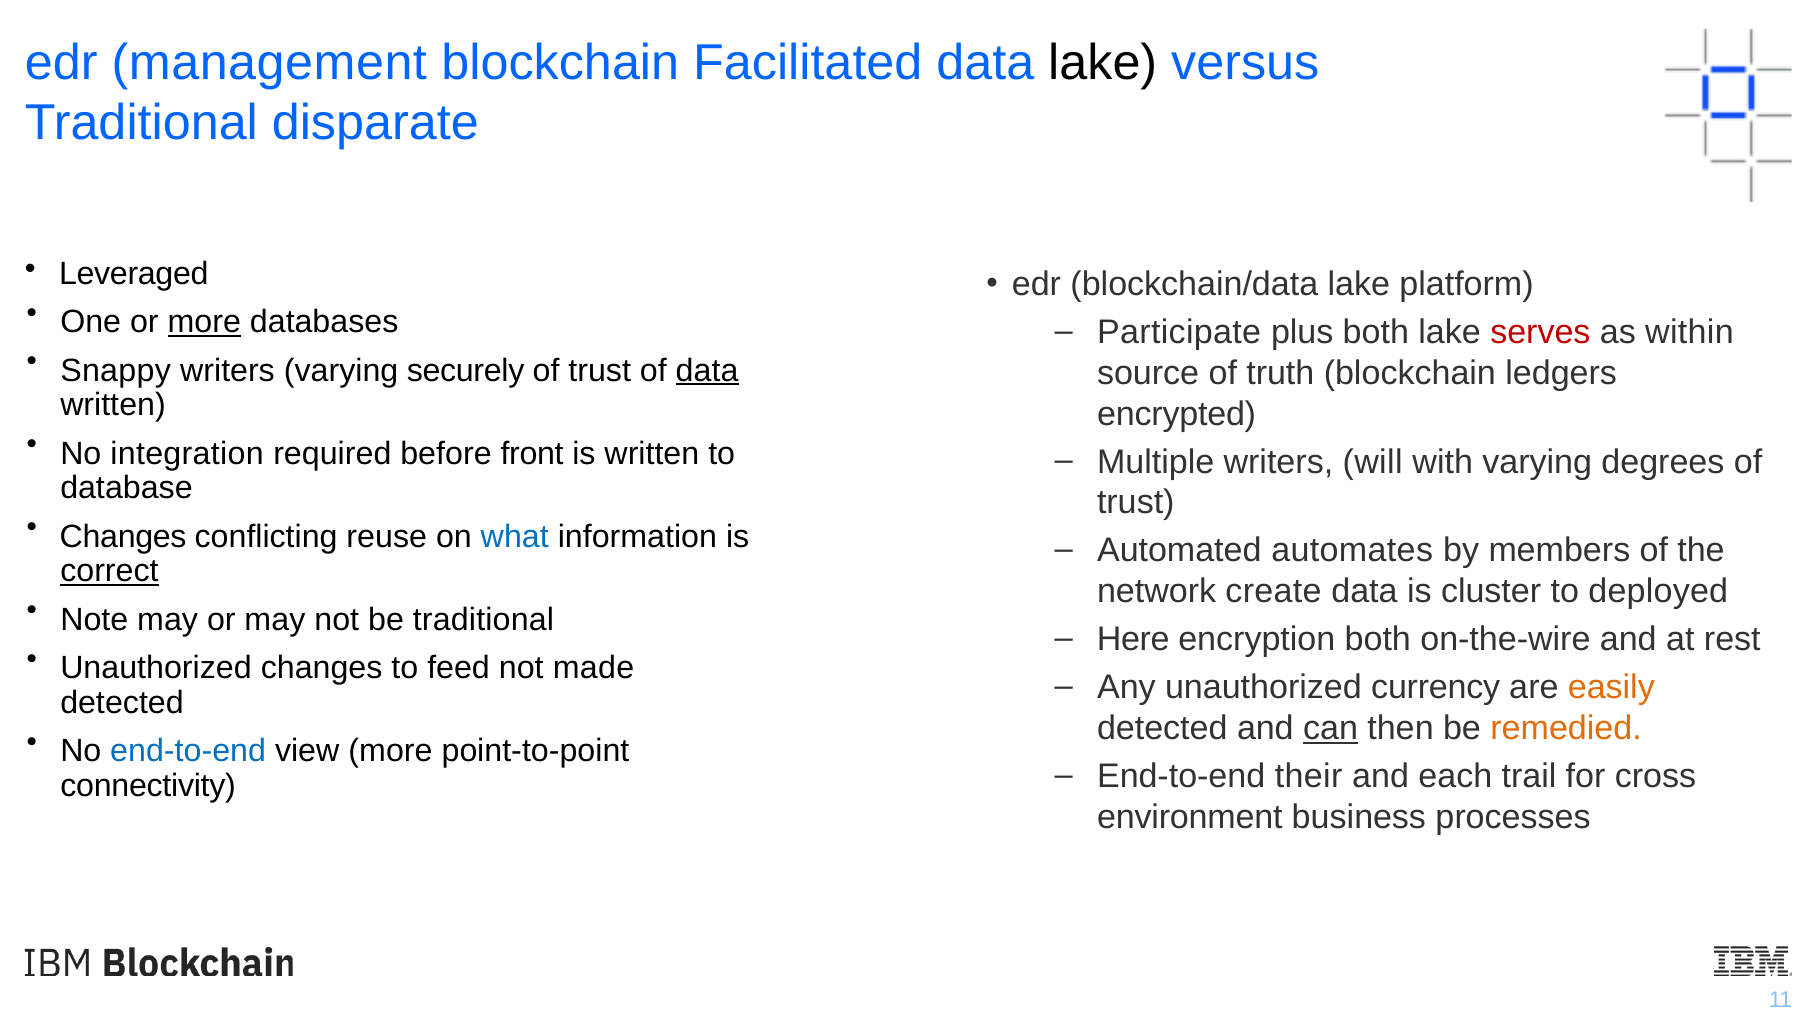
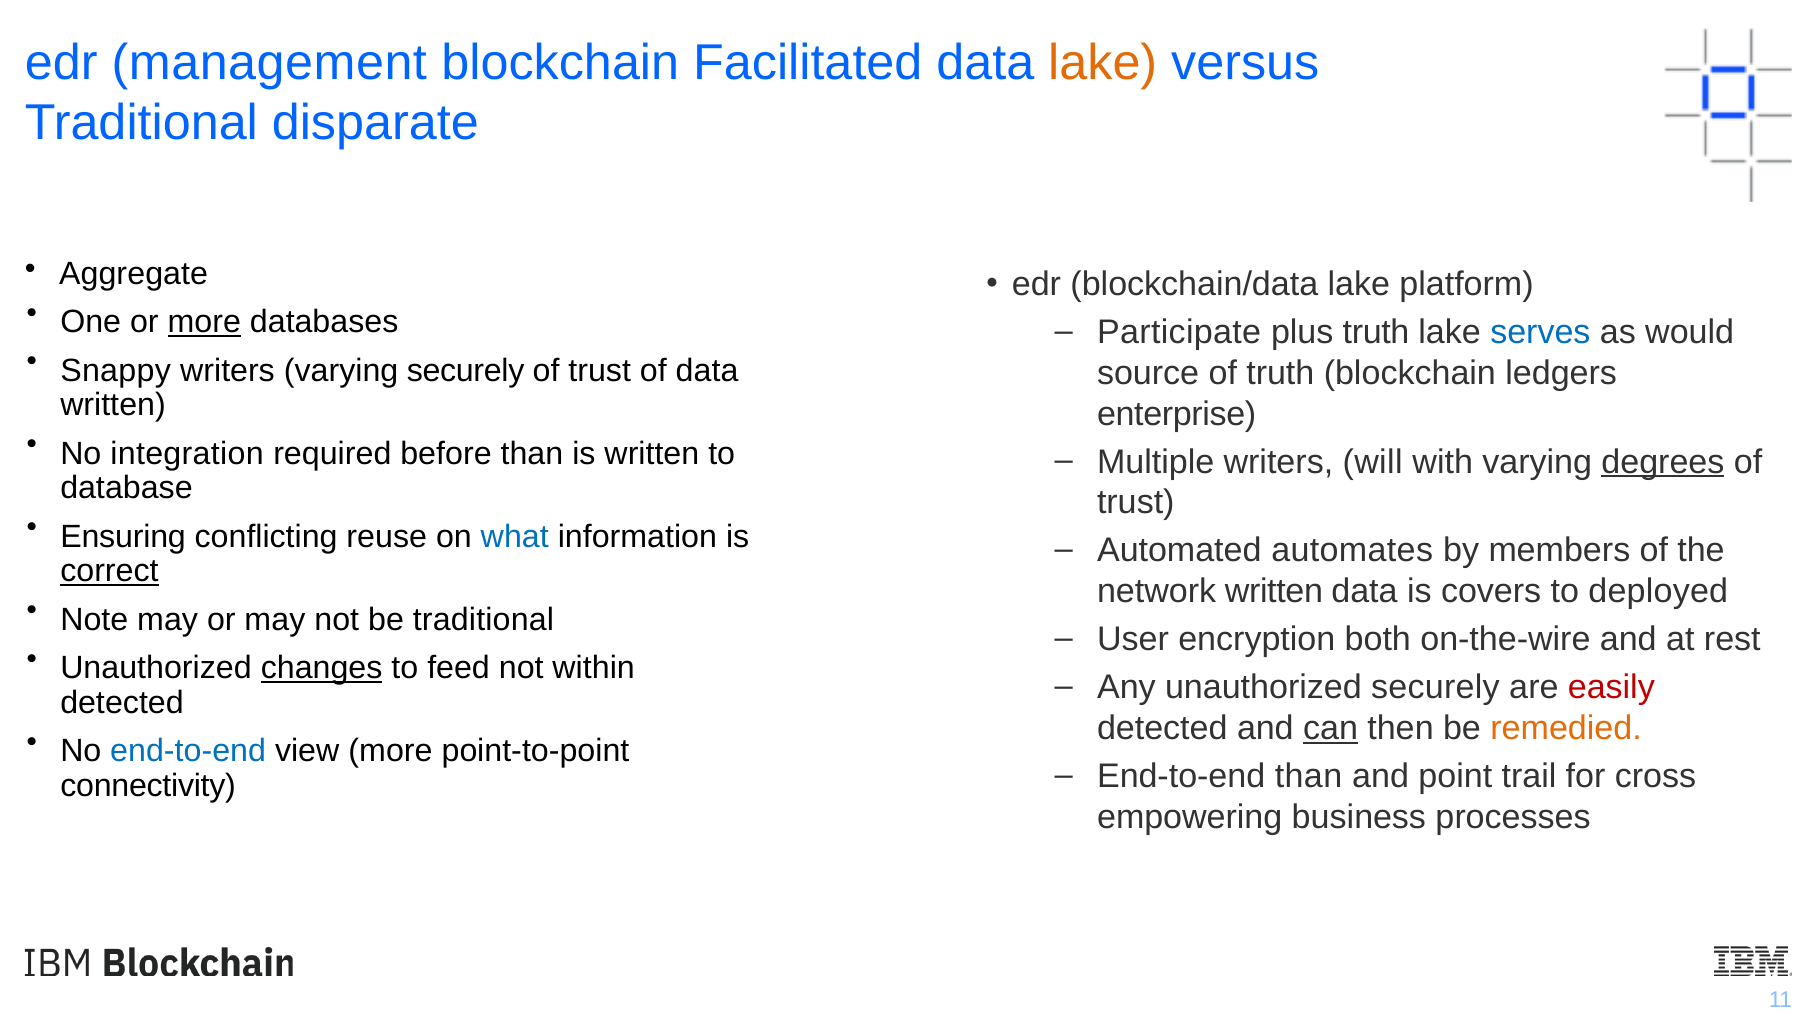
lake colour: black -> orange (1103, 62)
Leveraged: Leveraged -> Aggregate (134, 274)
plus both: both -> truth (1376, 332)
serves colour: red -> blue (1540, 332)
within: within -> would (1690, 332)
data underline: present -> none (707, 370)
encrypted: encrypted -> enterprise (1177, 414)
before front: front -> than (532, 453)
degrees underline: none -> present (1663, 462)
Changes: Changes -> Ensuring (123, 536)
network create: create -> written (1274, 591)
cluster: cluster -> covers (1491, 591)
Here: Here -> User (1133, 639)
changes underline: none -> present (322, 668)
made: made -> within (594, 668)
unauthorized currency: currency -> securely (1435, 687)
easily colour: orange -> red (1611, 687)
End-to-end their: their -> than (1309, 776)
each: each -> point (1455, 776)
environment: environment -> empowering (1190, 817)
